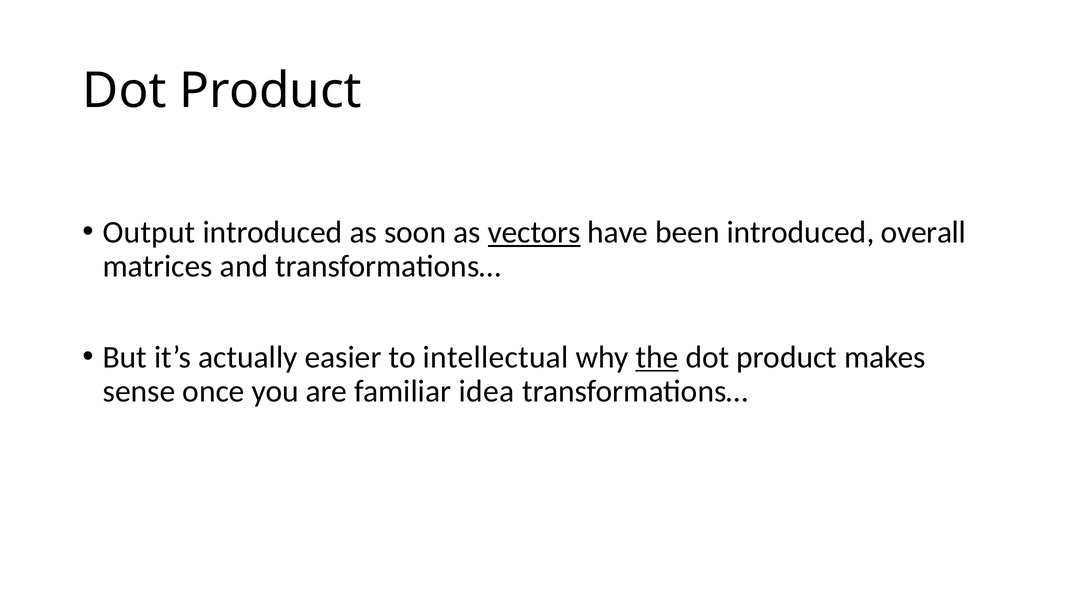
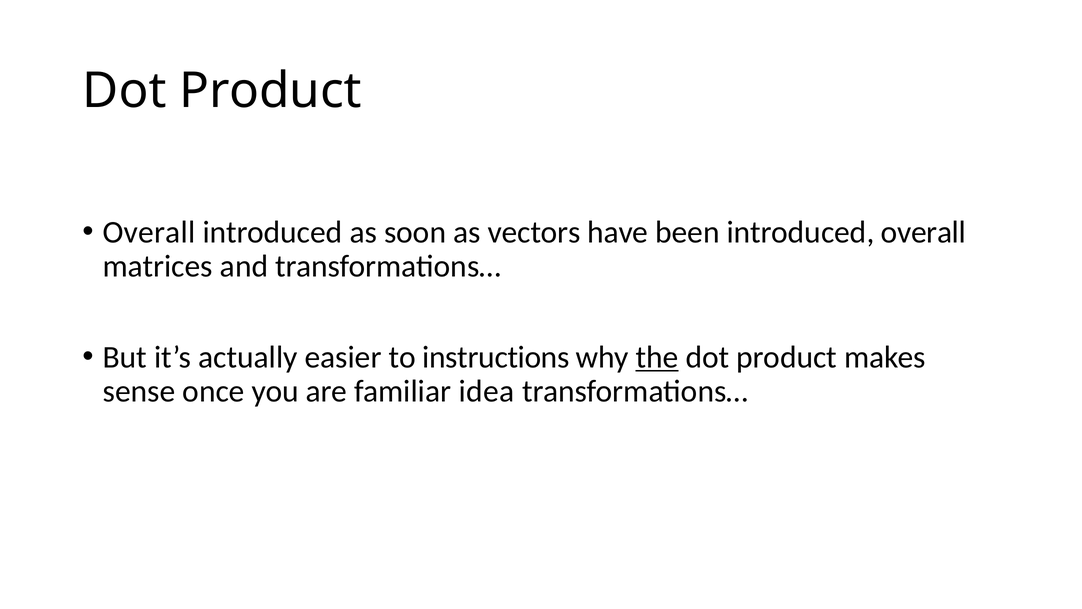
Output: Output -> Overall (149, 232)
vectors underline: present -> none (534, 232)
intellectual: intellectual -> instructions (496, 357)
